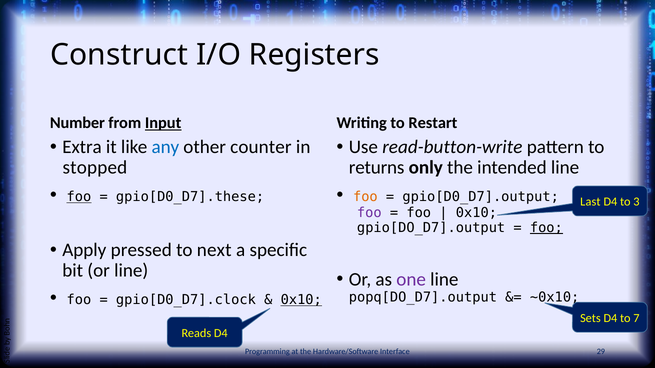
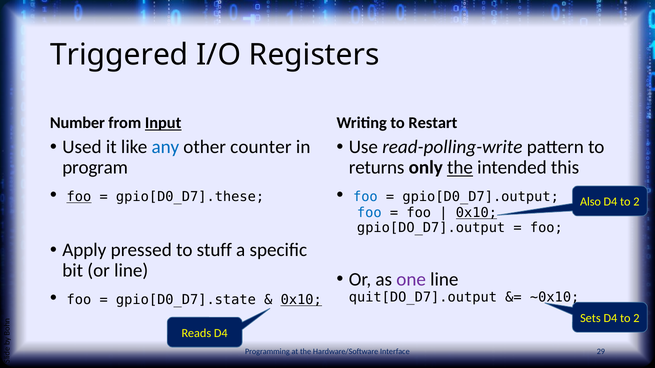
Construct: Construct -> Triggered (119, 55)
Extra: Extra -> Used (82, 147)
read-button-write: read-button-write -> read-polling-write (452, 147)
stopped: stopped -> program (95, 168)
the underline: none -> present (460, 168)
intended line: line -> this (565, 168)
foo colour: orange -> blue (365, 197)
Last: Last -> Also (591, 202)
3: 3 -> 2 (636, 202)
foo colour: purple -> blue (369, 213)
0x10 underline: none -> present (476, 213)
foo underline: present -> none (546, 228)
next: next -> stuff (214, 250)
gpio[D0_D7].clock: gpio[D0_D7].clock -> gpio[D0_D7].state (186, 300)
popq[DO_D7].output: popq[DO_D7].output -> quit[DO_D7].output (423, 297)
Sets D4 to 7: 7 -> 2 (636, 318)
